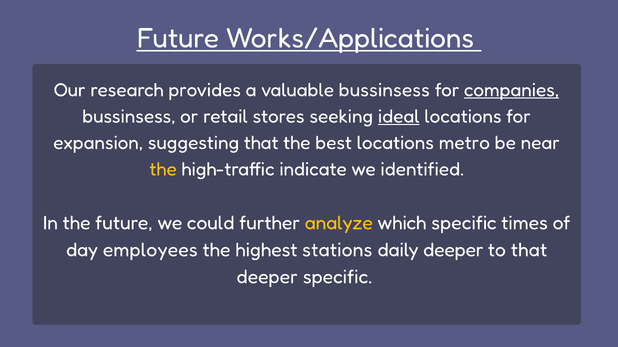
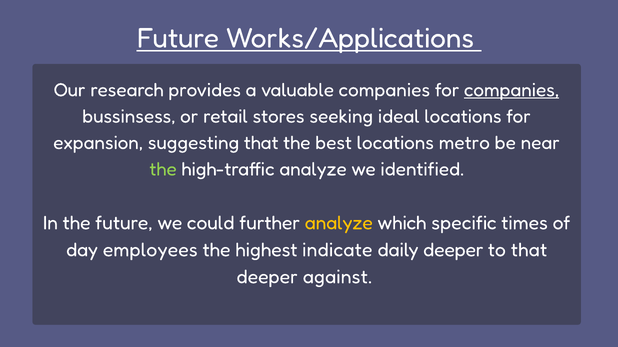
valuable bussinsess: bussinsess -> companies (384, 90)
ideal underline: present -> none (399, 117)
the colour: yellow -> light green (163, 169)
high-traffic indicate: indicate -> analyze (313, 169)
stations: stations -> indicate (337, 250)
deeper specific: specific -> against (337, 277)
